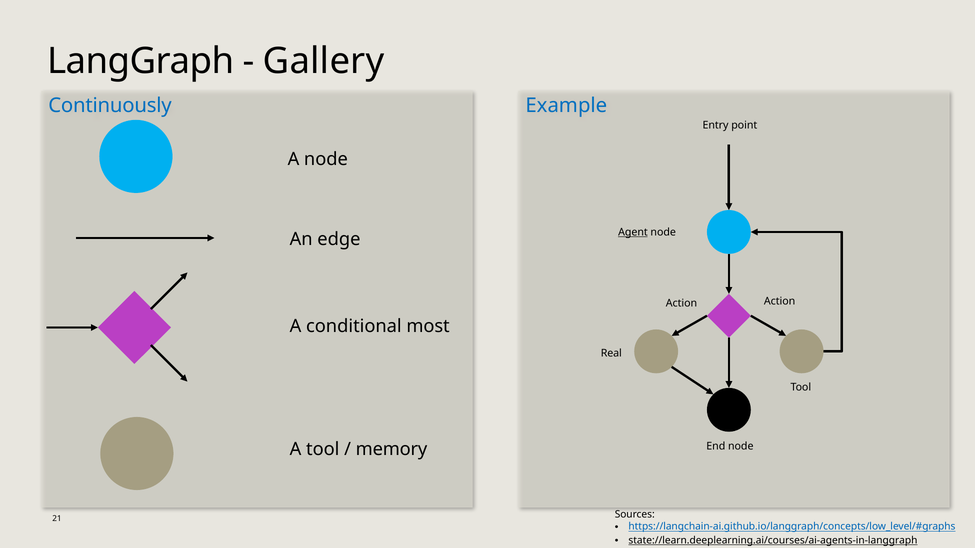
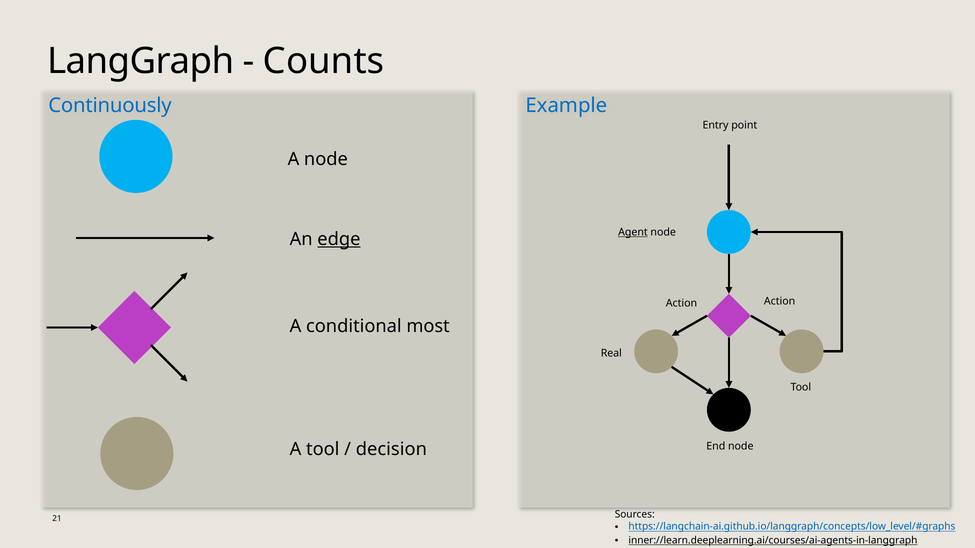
Gallery: Gallery -> Counts (324, 61)
edge underline: none -> present (339, 239)
memory: memory -> decision (391, 449)
state://learn.deeplearning.ai/courses/ai-agents-in-langgraph: state://learn.deeplearning.ai/courses/ai-agents-in-langgraph -> inner://learn.deeplearning.ai/courses/ai-agents-in-langgraph (773, 541)
